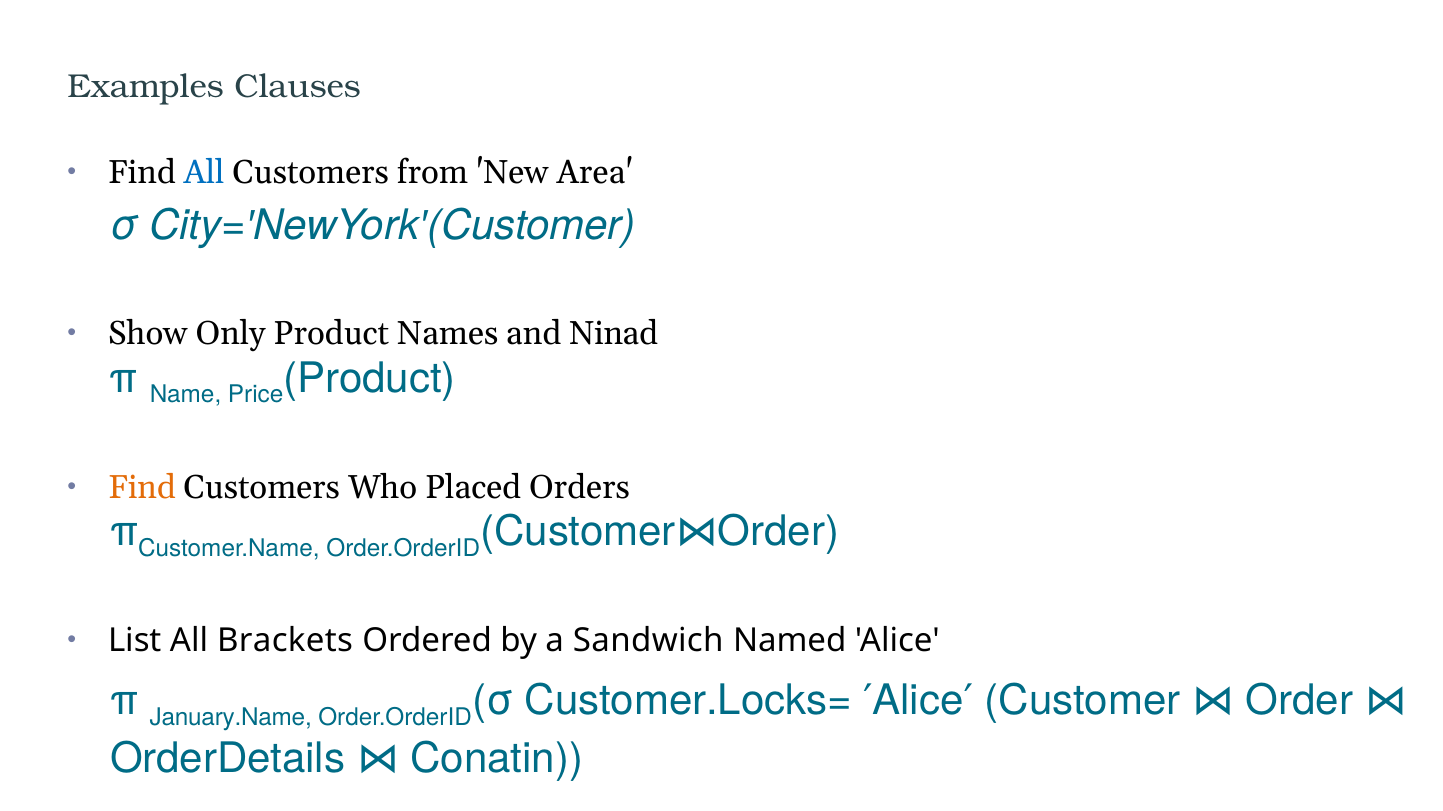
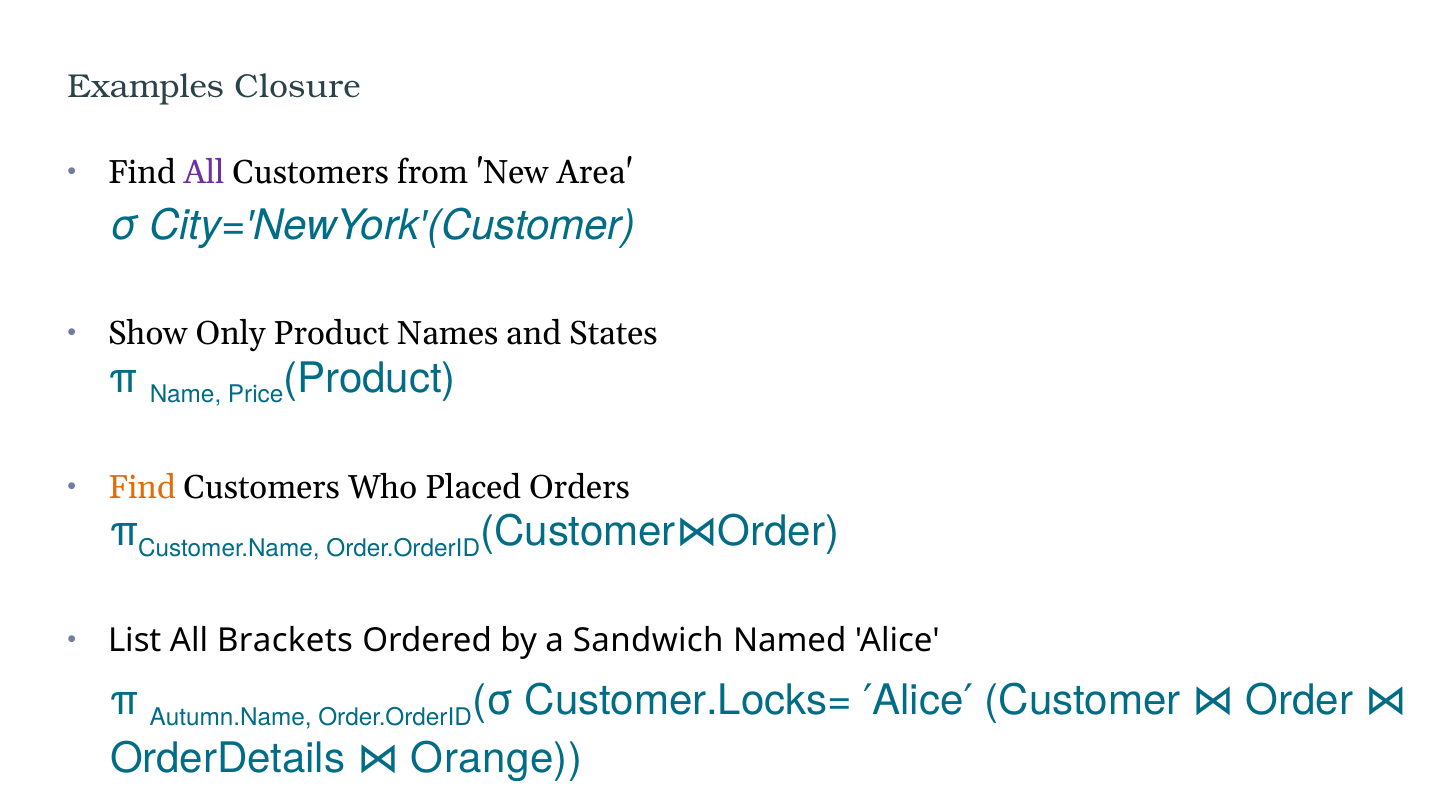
Clauses: Clauses -> Closure (297, 87)
All colour: blue -> purple (204, 173)
Ninad: Ninad -> States (613, 334)
January.Name: January.Name -> Autumn.Name (231, 718)
Conatin: Conatin -> Orange (497, 759)
